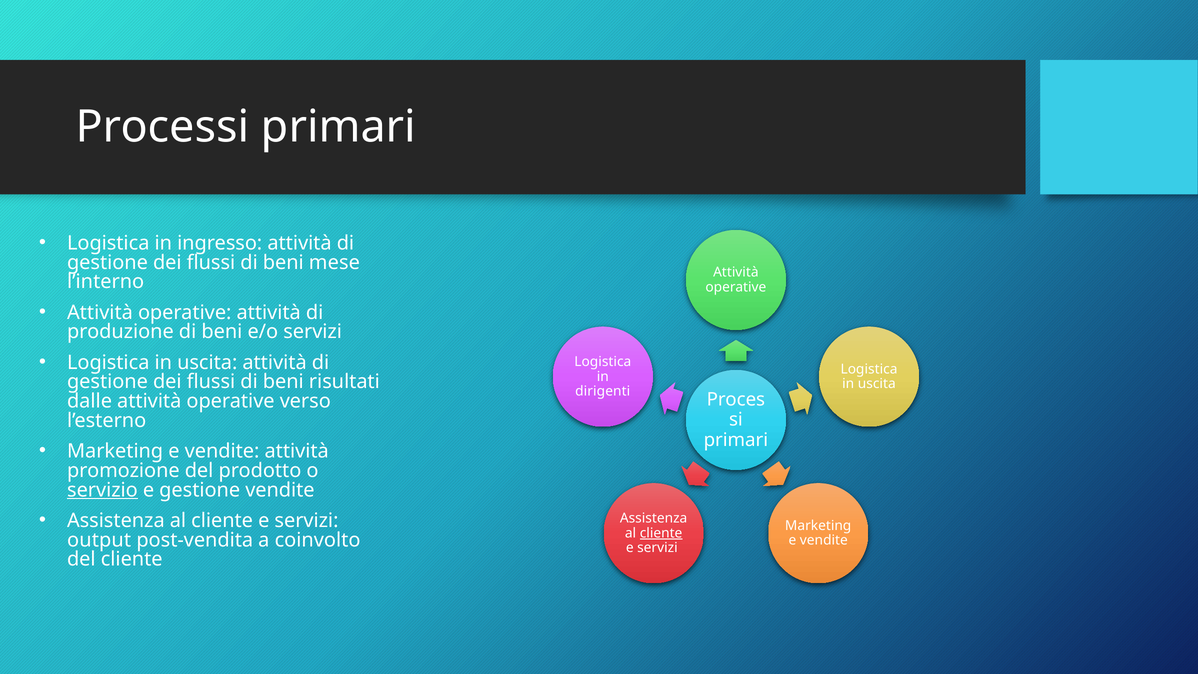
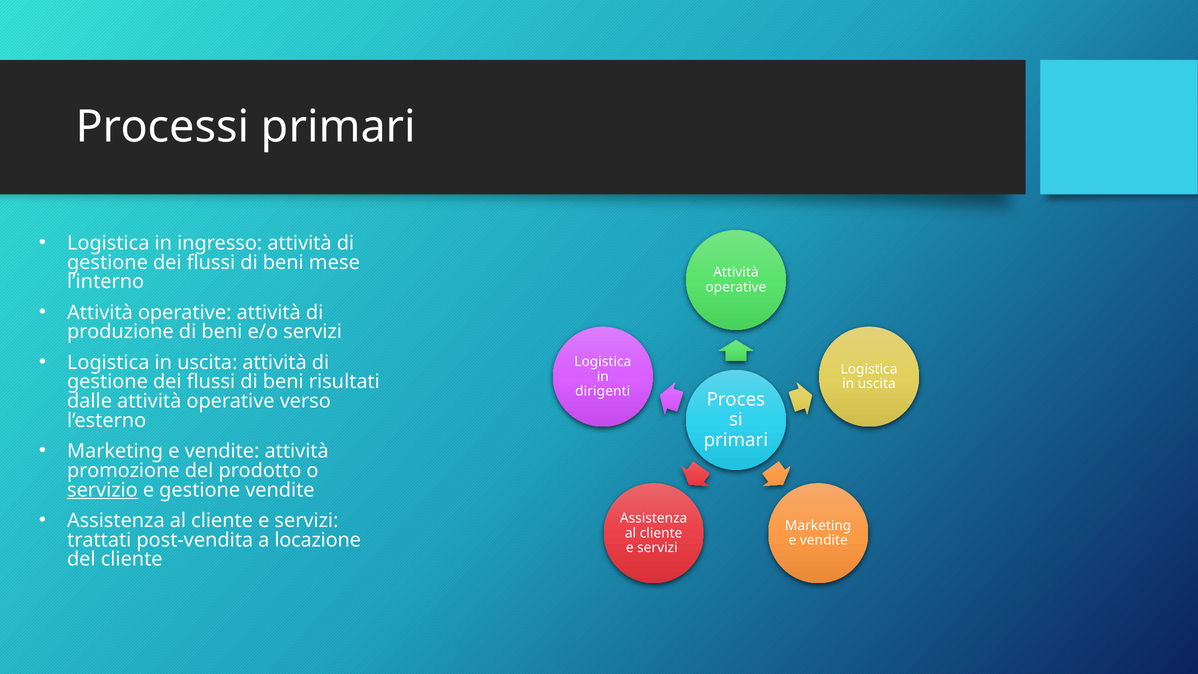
cliente underline: present -> none (661, 533)
output: output -> trattati (99, 540)
coinvolto: coinvolto -> locazione (318, 540)
